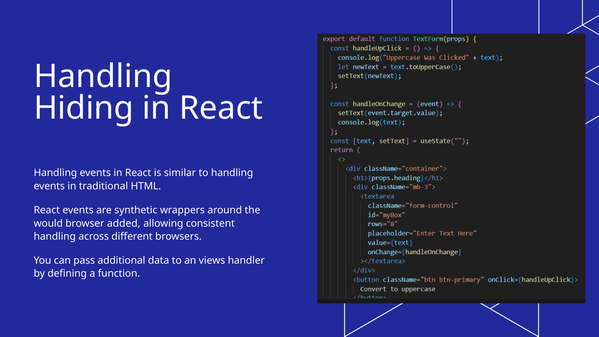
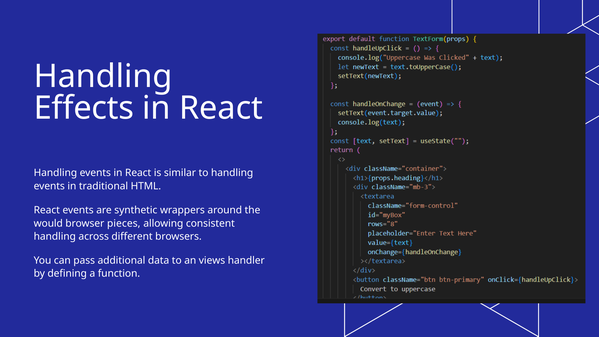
Hiding: Hiding -> Effects (84, 108)
added: added -> pieces (124, 223)
